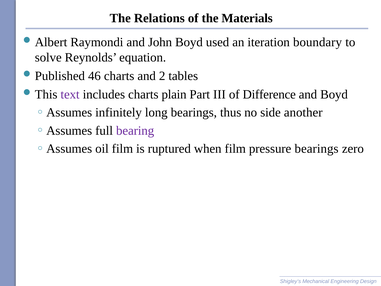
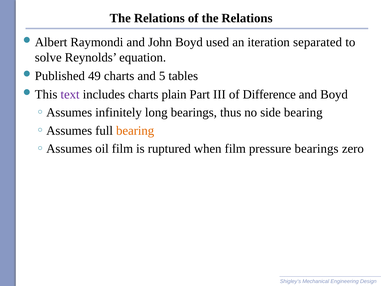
of the Materials: Materials -> Relations (247, 18)
boundary: boundary -> separated (318, 42)
46: 46 -> 49 (94, 76)
2: 2 -> 5 (162, 76)
side another: another -> bearing (303, 112)
bearing colour: purple -> orange (135, 131)
